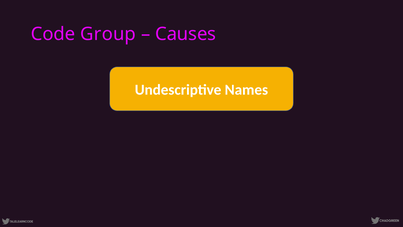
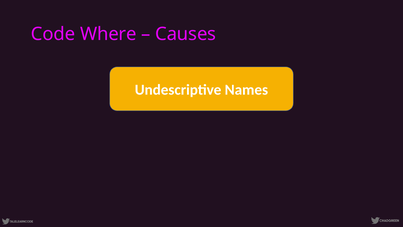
Group: Group -> Where (108, 34)
